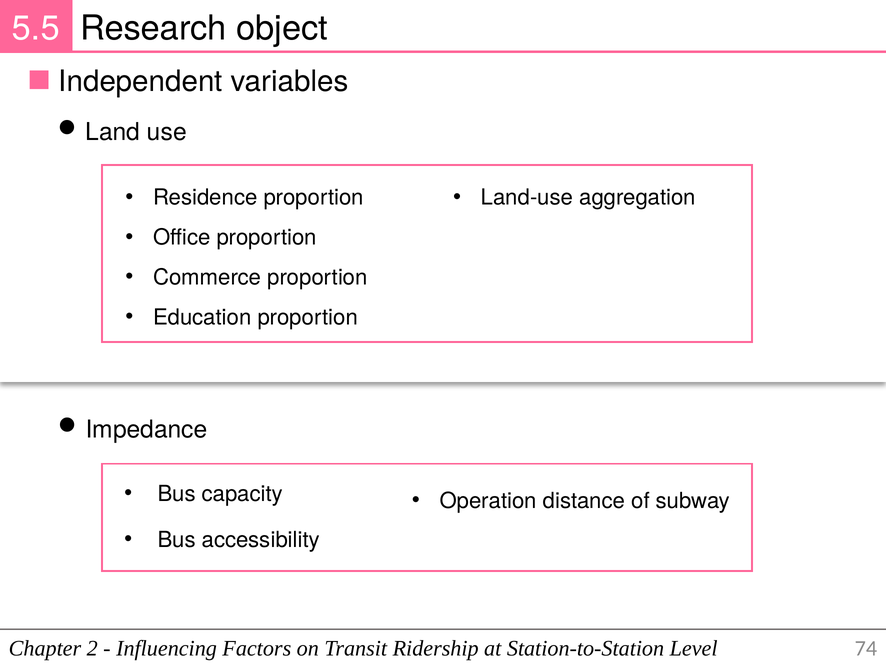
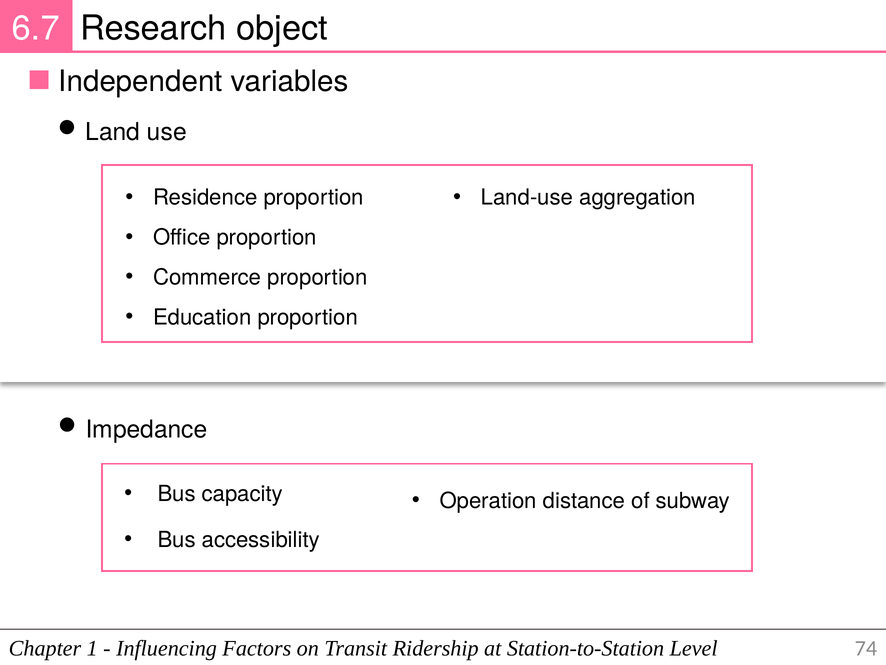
5.5: 5.5 -> 6.7 (36, 28)
2: 2 -> 1 (92, 648)
